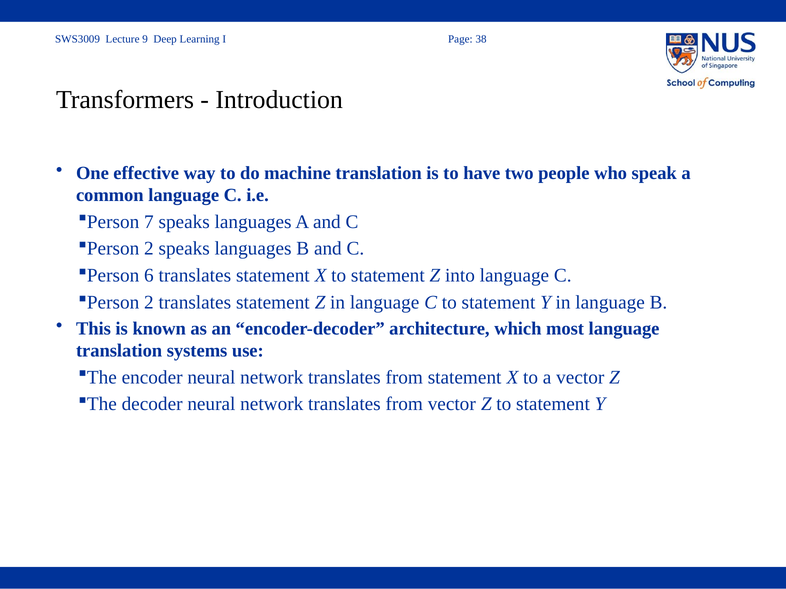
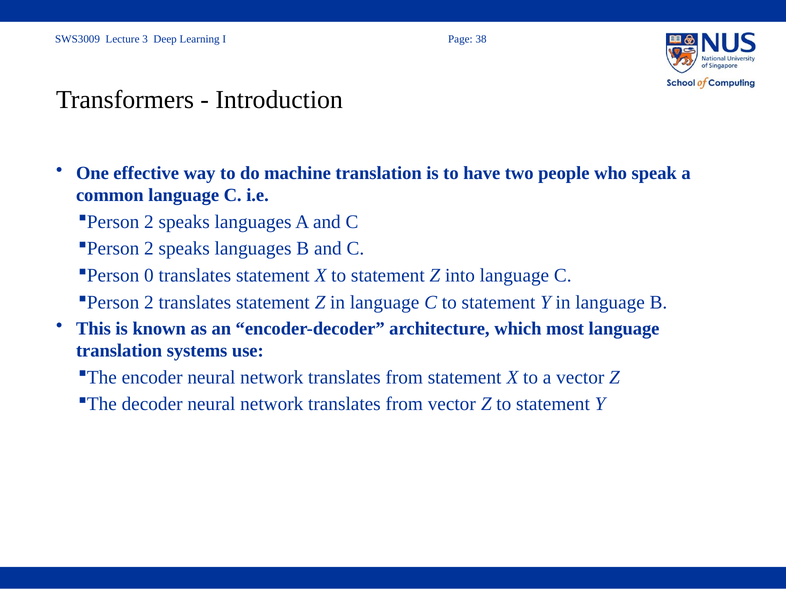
9: 9 -> 3 (145, 39)
7: 7 -> 2 (149, 222)
6: 6 -> 0 (149, 276)
